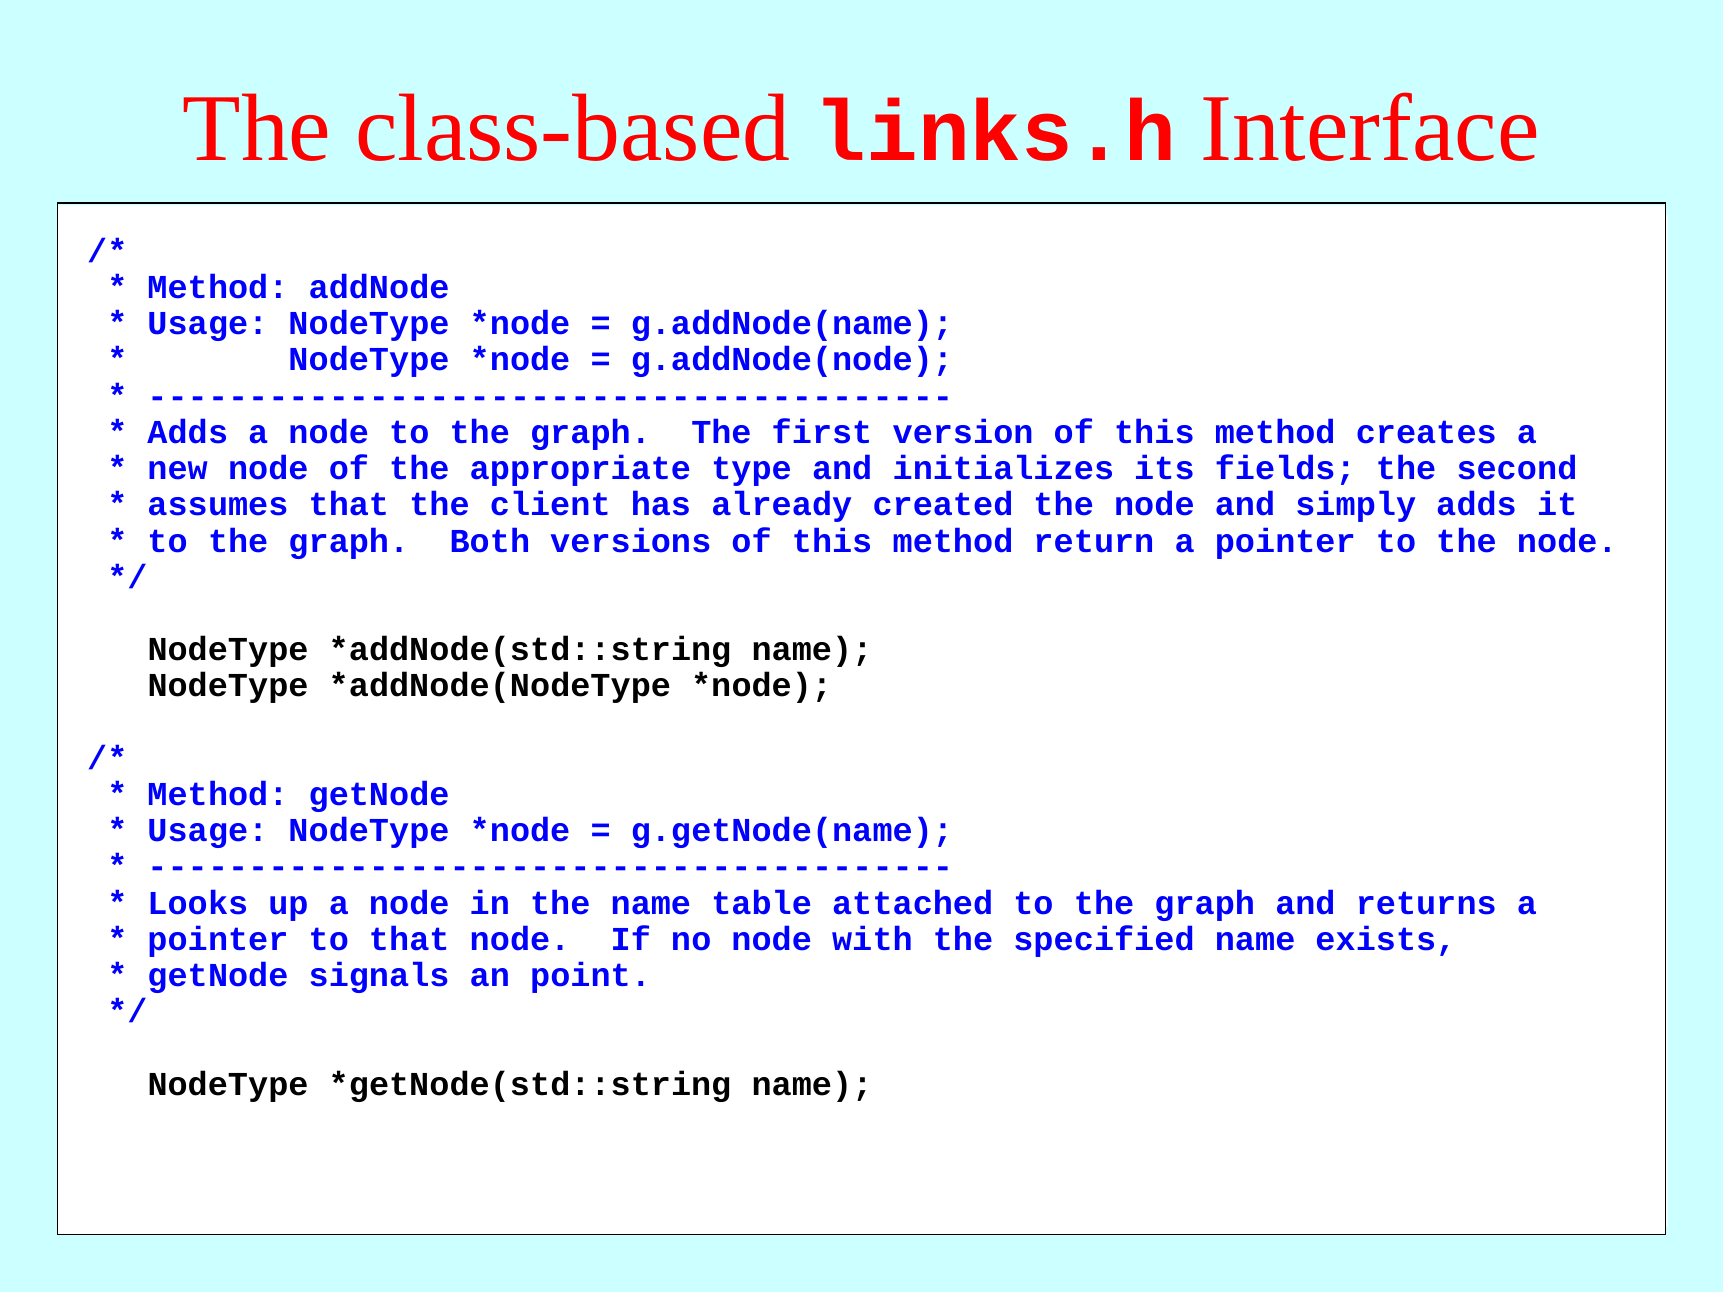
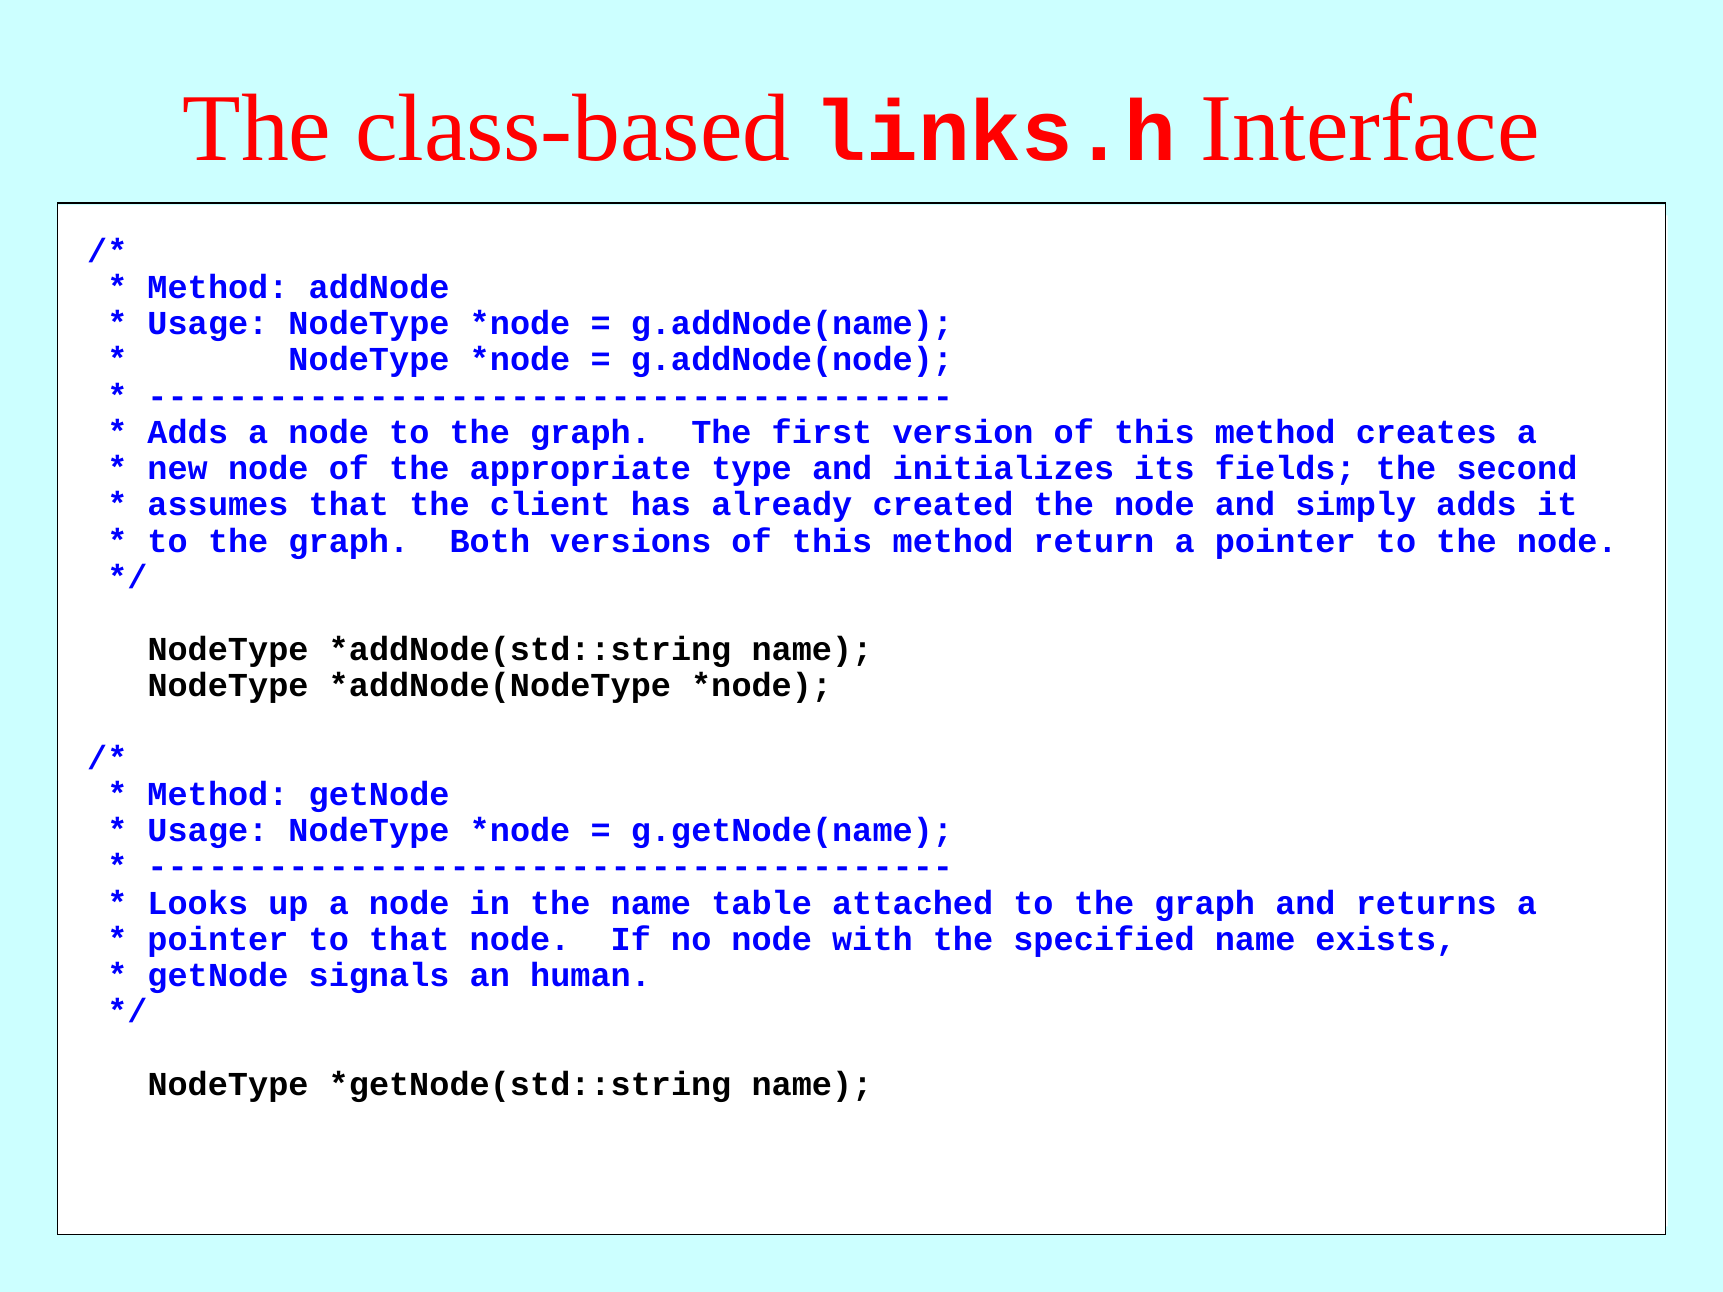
point: point -> human (591, 976)
